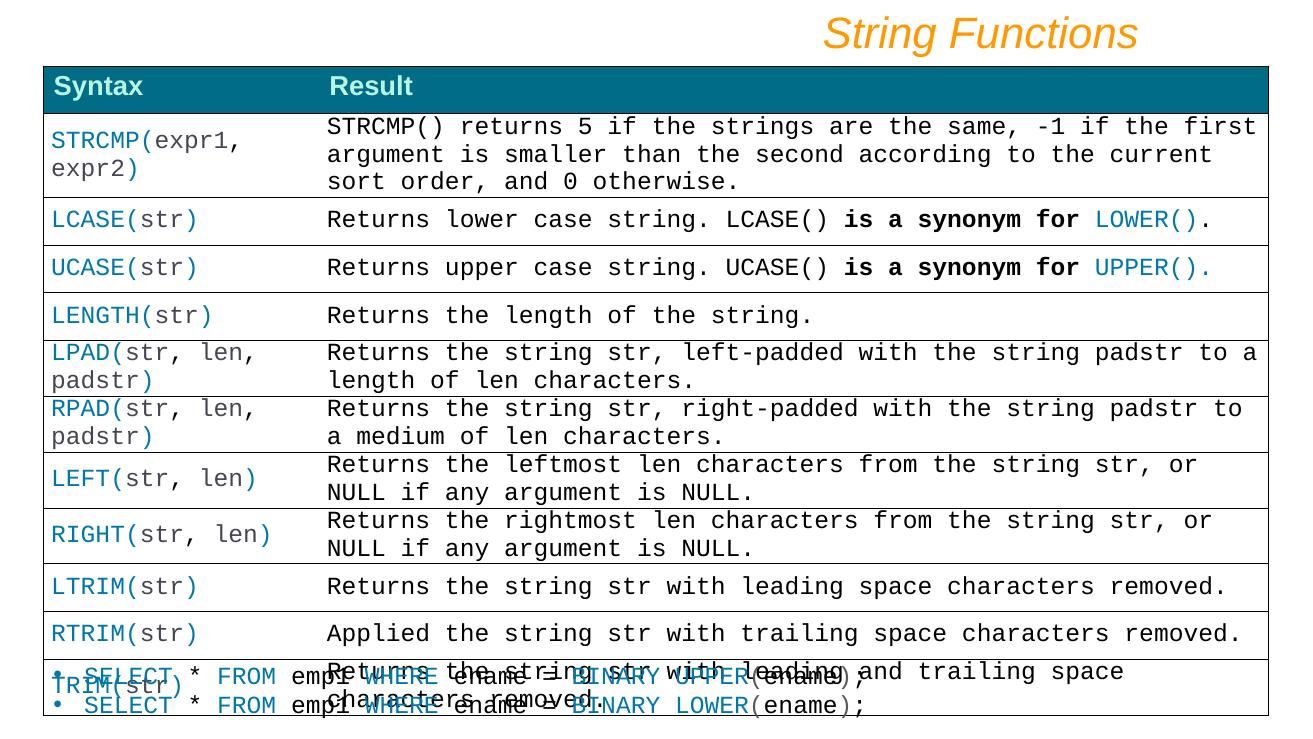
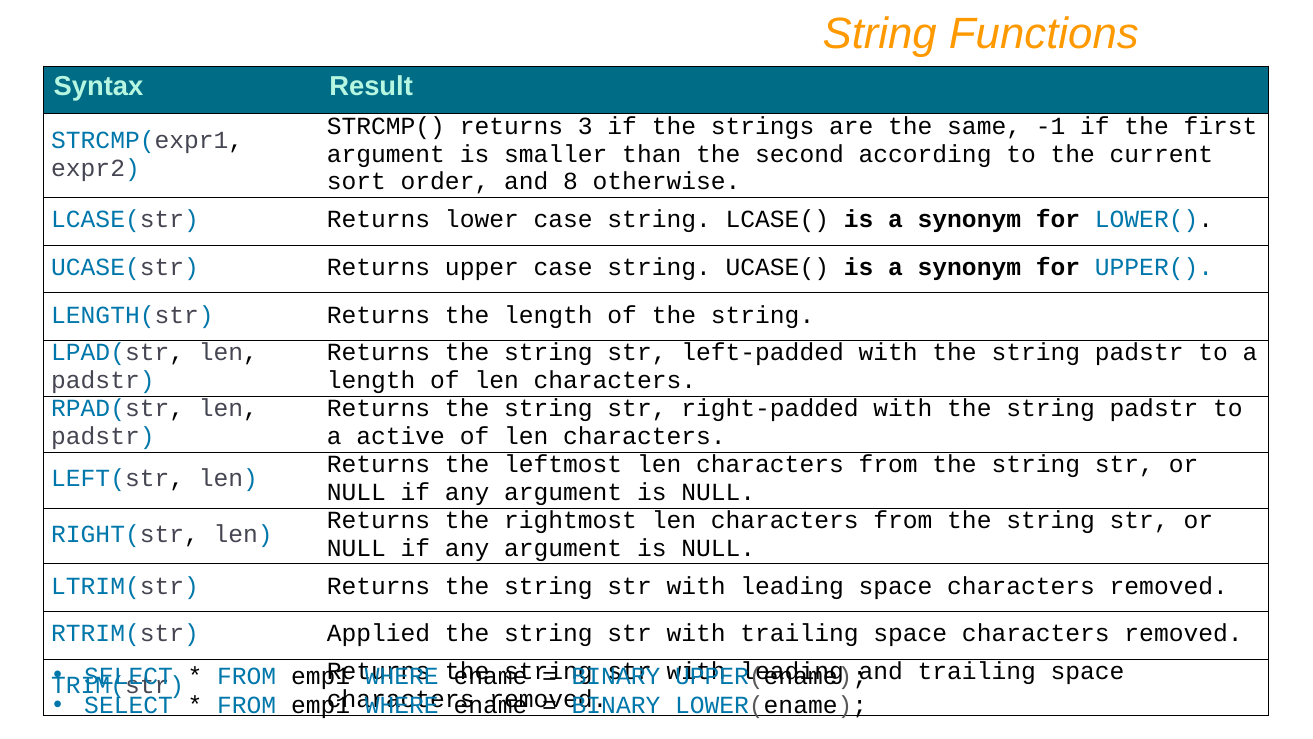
5: 5 -> 3 (585, 126)
0: 0 -> 8 (571, 182)
medium: medium -> active (401, 436)
